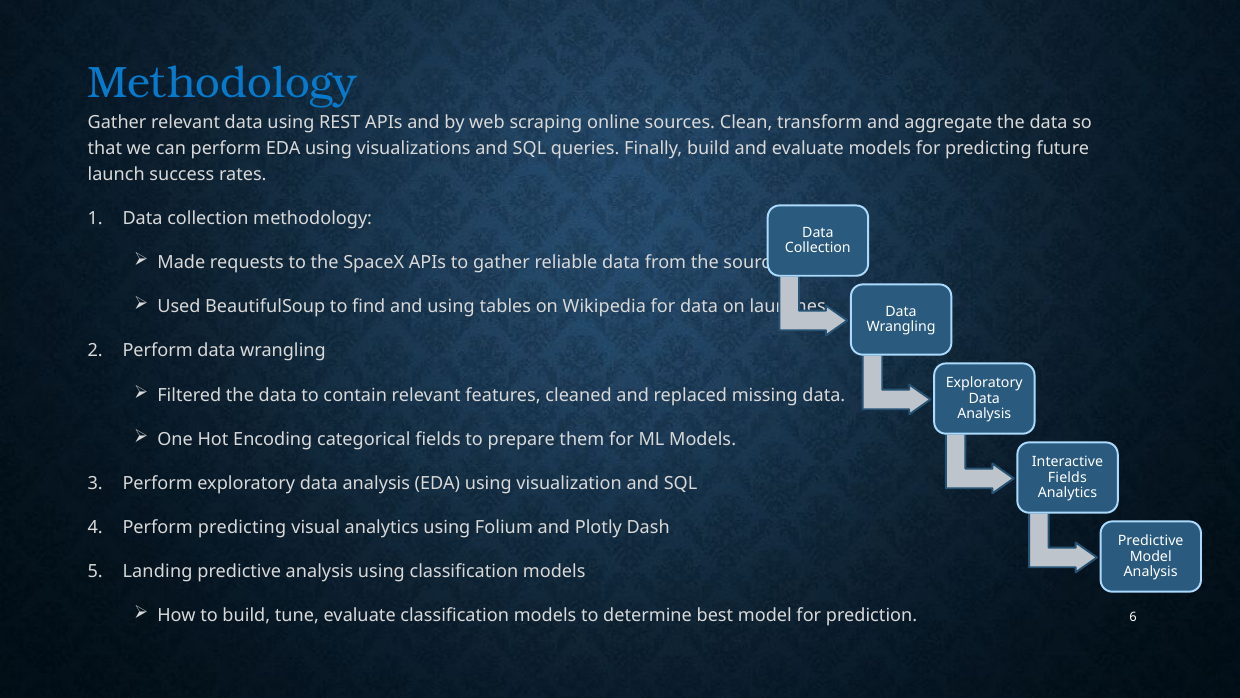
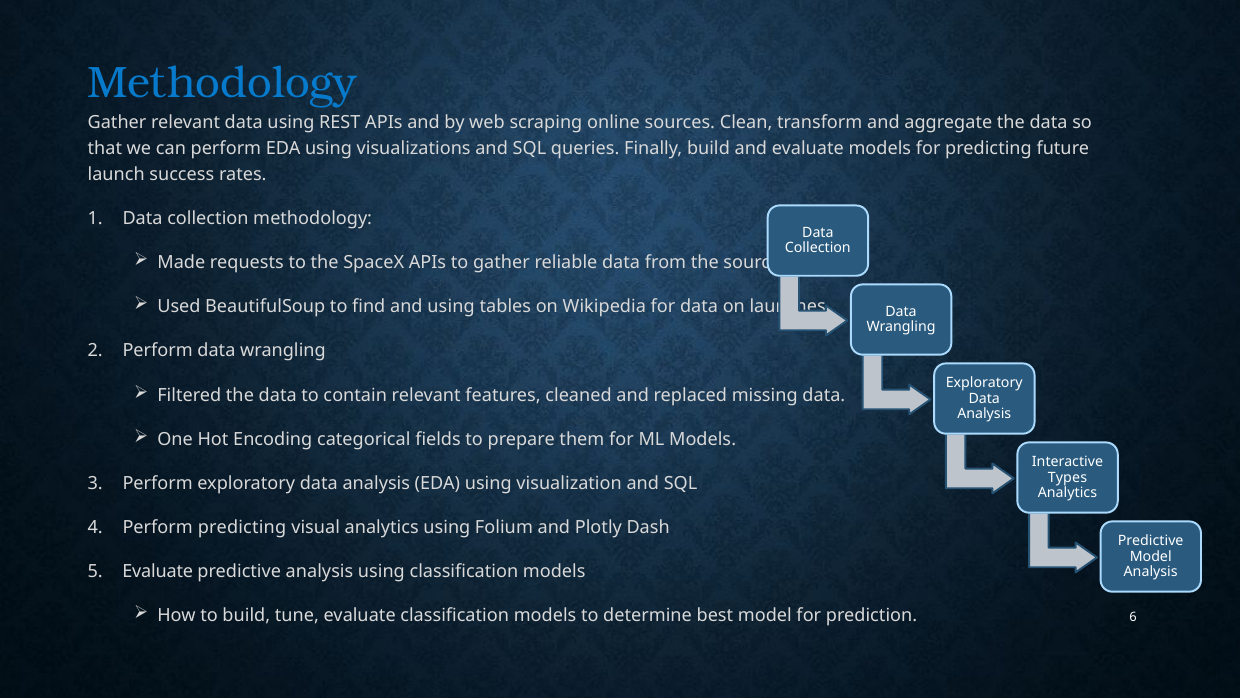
Fields: Fields -> Types (1067, 477)
Landing: Landing -> Evaluate (158, 571)
